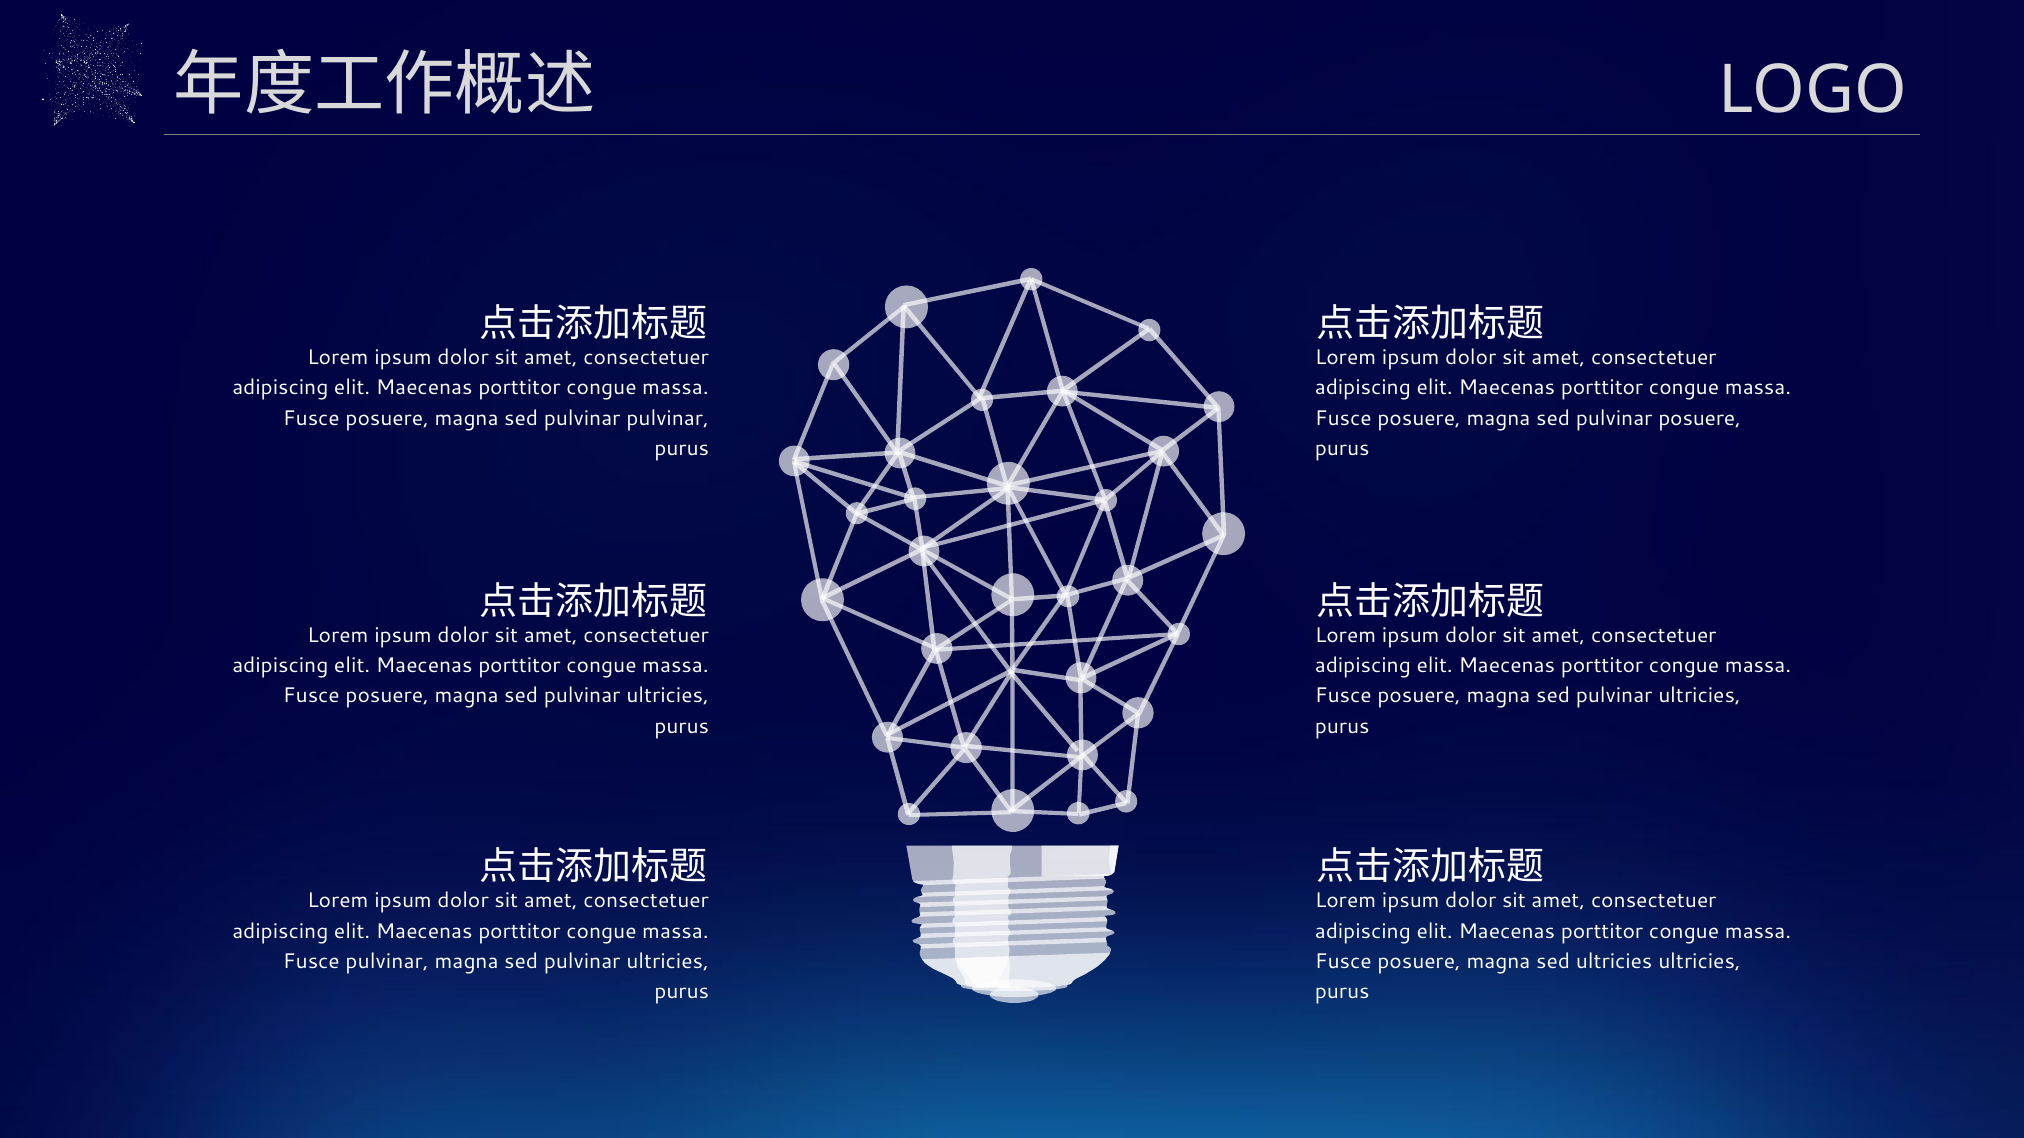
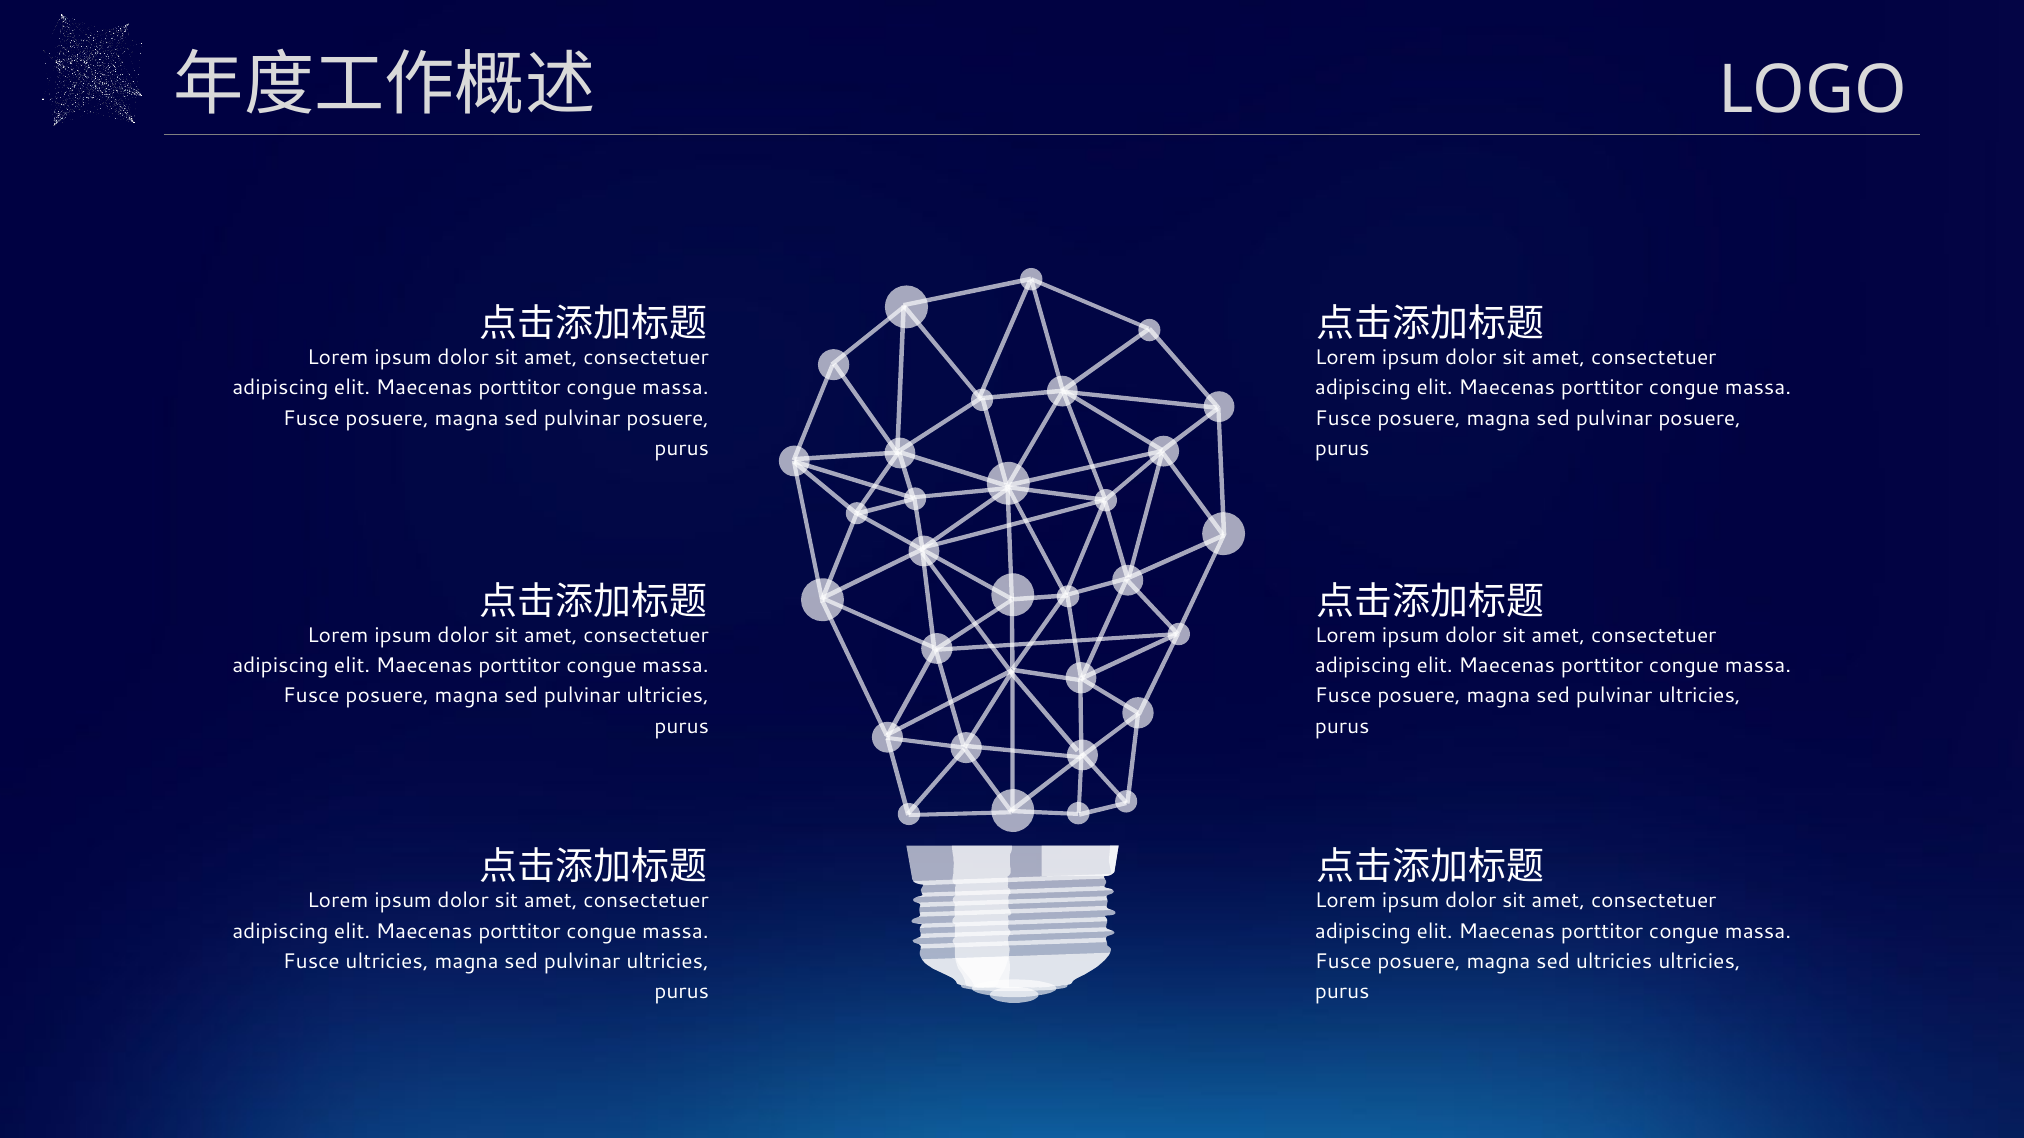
pulvinar: pulvinar -> posuere (668, 418)
Fusce pulvinar: pulvinar -> ultricies (387, 962)
